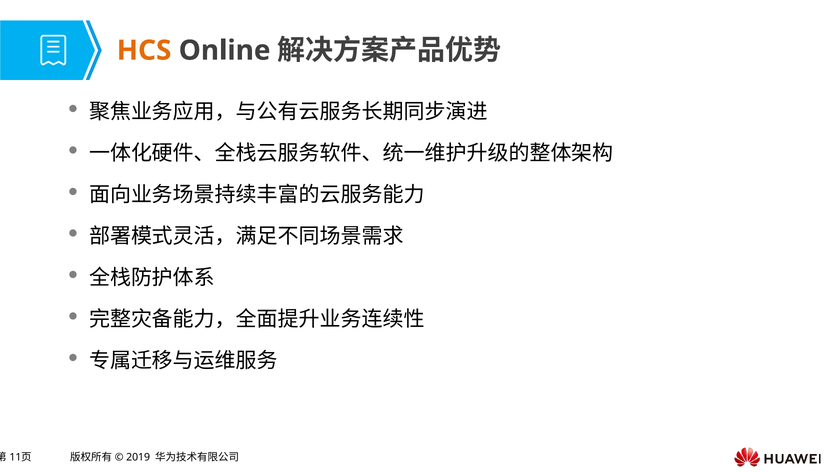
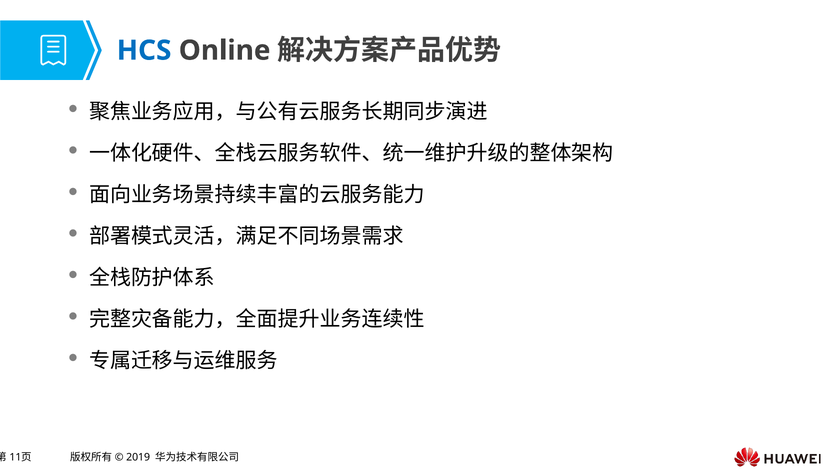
HCS colour: orange -> blue (144, 50)
